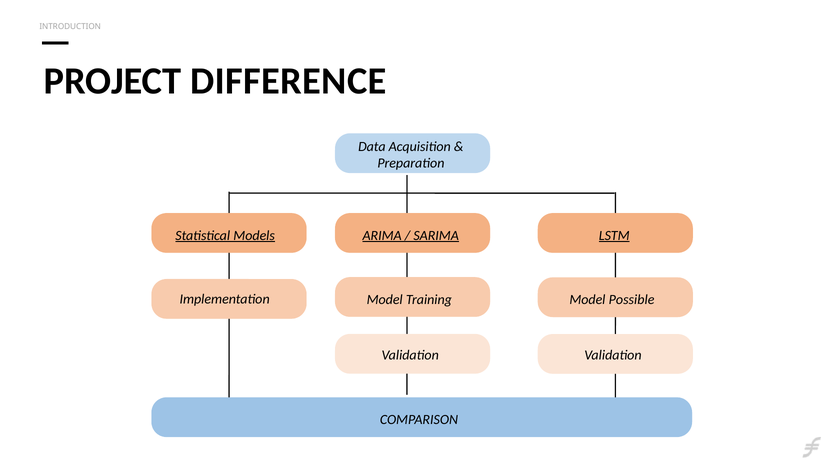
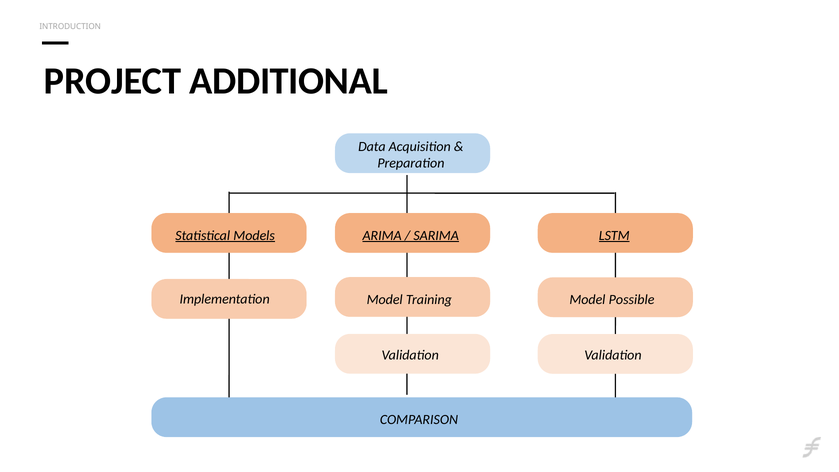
DIFFERENCE: DIFFERENCE -> ADDITIONAL (289, 81)
